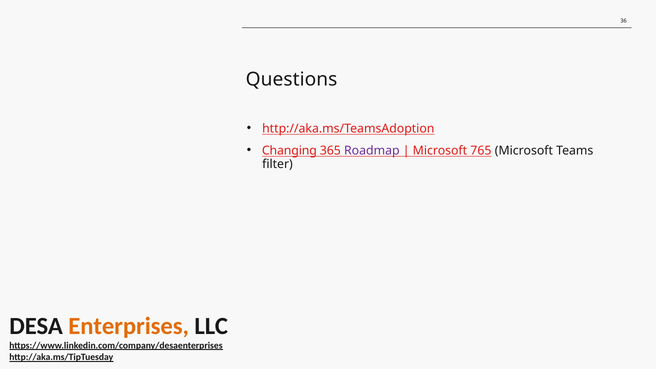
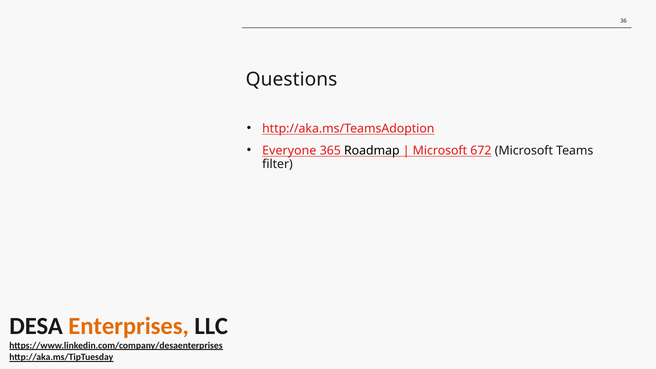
Changing: Changing -> Everyone (289, 151)
Roadmap colour: purple -> black (372, 151)
765: 765 -> 672 (481, 151)
